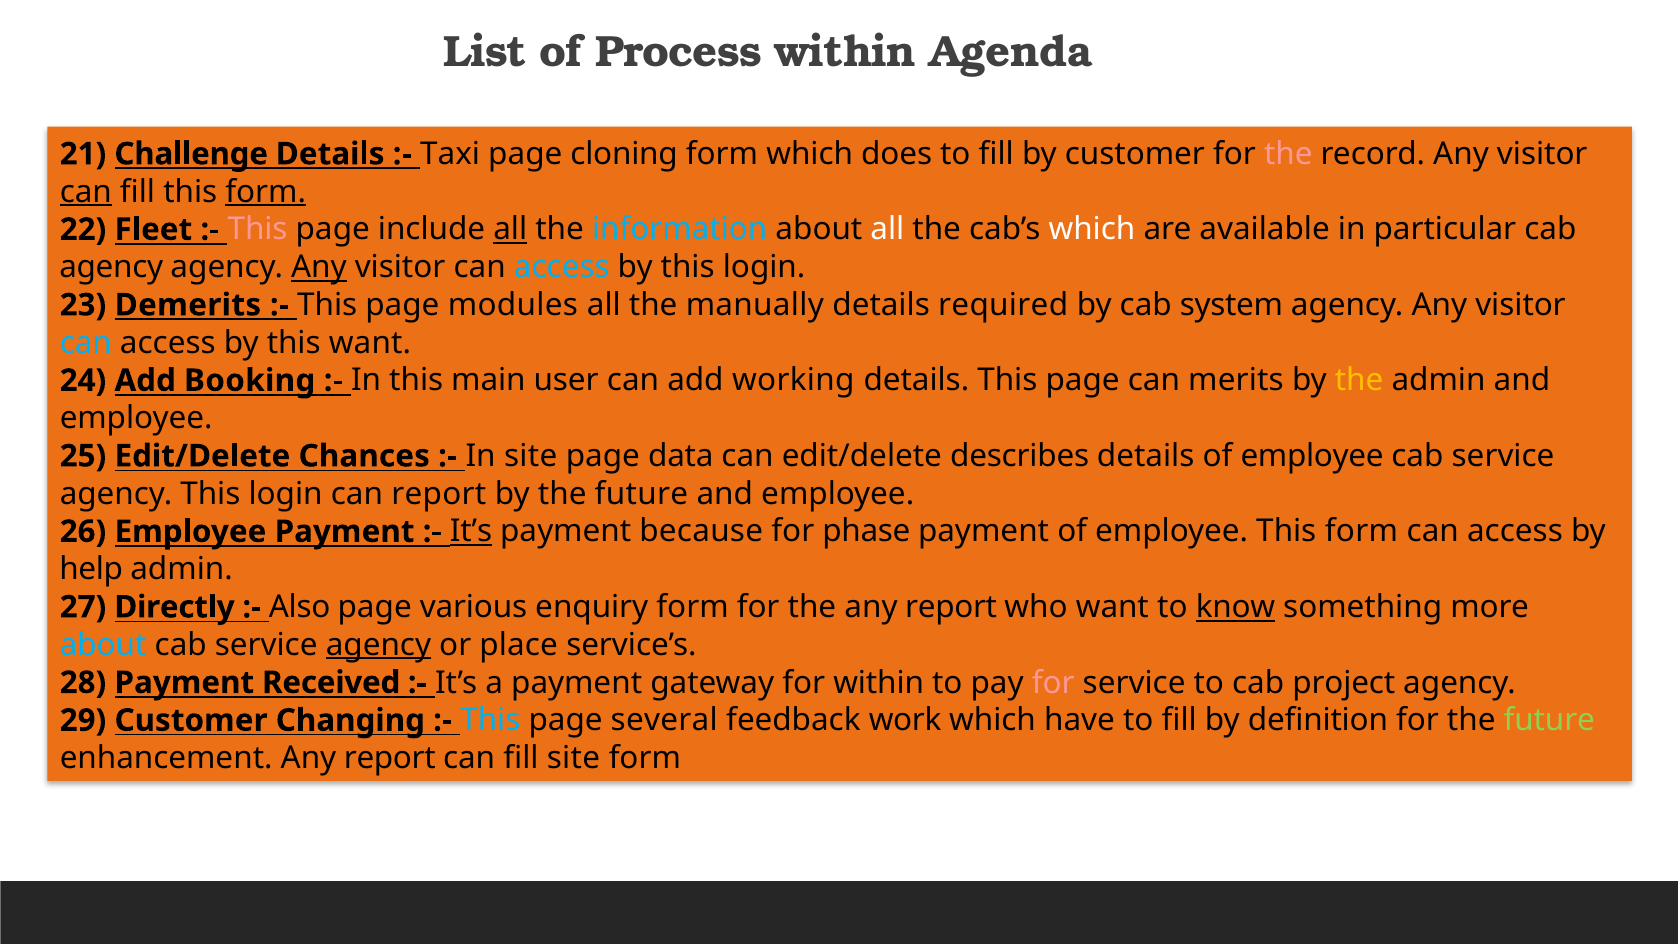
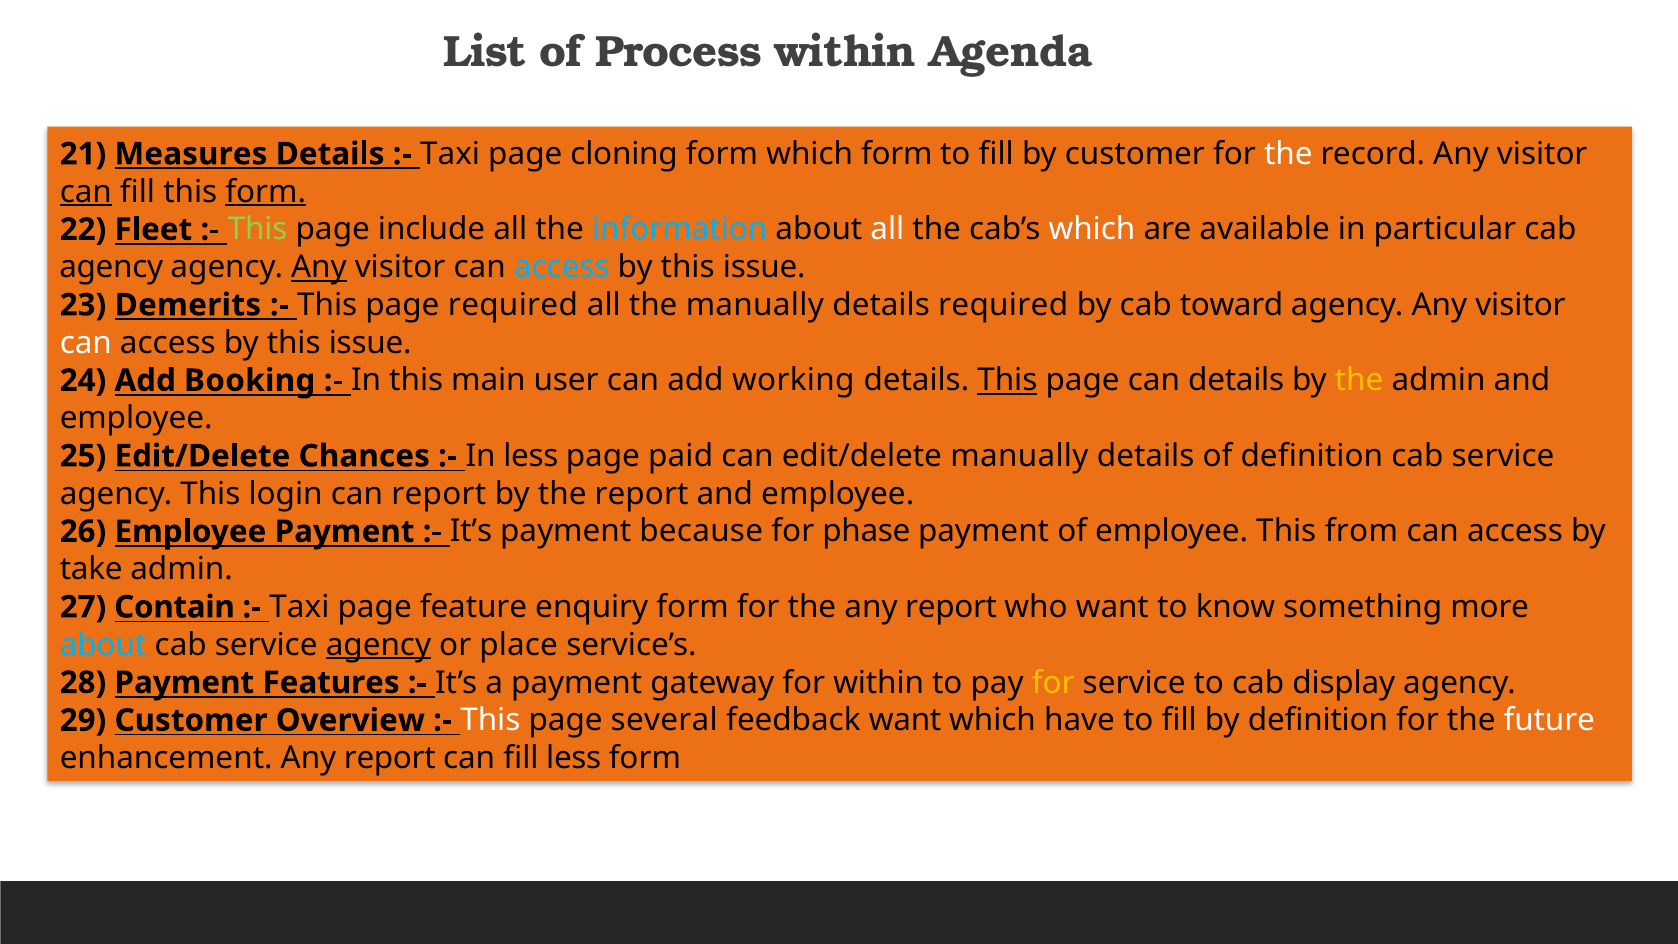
Challenge: Challenge -> Measures (191, 154)
which does: does -> form (897, 154)
the colour: pink -> white (1288, 154)
This colour: pink -> light green (258, 229)
all underline: present -> none (510, 229)
login: login -> issue (764, 267)
page modules: modules -> required (513, 305)
system: system -> toward (1232, 305)
can colour: light blue -> white (86, 343)
want: want -> issue (370, 343)
This underline: none -> present (1007, 380)
can merits: merits -> details (1236, 380)
In site: site -> less (531, 456)
data: data -> paid (681, 456)
edit/delete describes: describes -> manually (1019, 456)
details of employee: employee -> definition (1312, 456)
by the future: future -> report (642, 494)
It’s underline: present -> none (471, 532)
employee This form: form -> from (1361, 532)
help: help -> take (91, 569)
Directly: Directly -> Contain (174, 607)
Also: Also -> Taxi (299, 607)
various: various -> feature (473, 607)
know underline: present -> none (1235, 607)
Received: Received -> Features (331, 683)
for colour: pink -> yellow (1053, 683)
project: project -> display (1344, 683)
Changing: Changing -> Overview (350, 720)
This colour: light blue -> white (490, 720)
feedback work: work -> want (905, 720)
future colour: light green -> white (1549, 720)
fill site: site -> less (574, 758)
